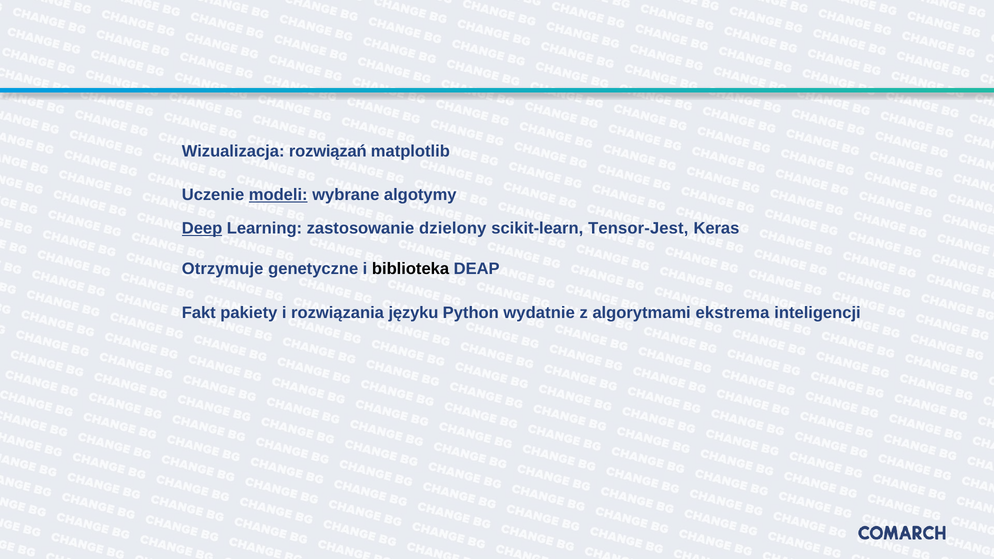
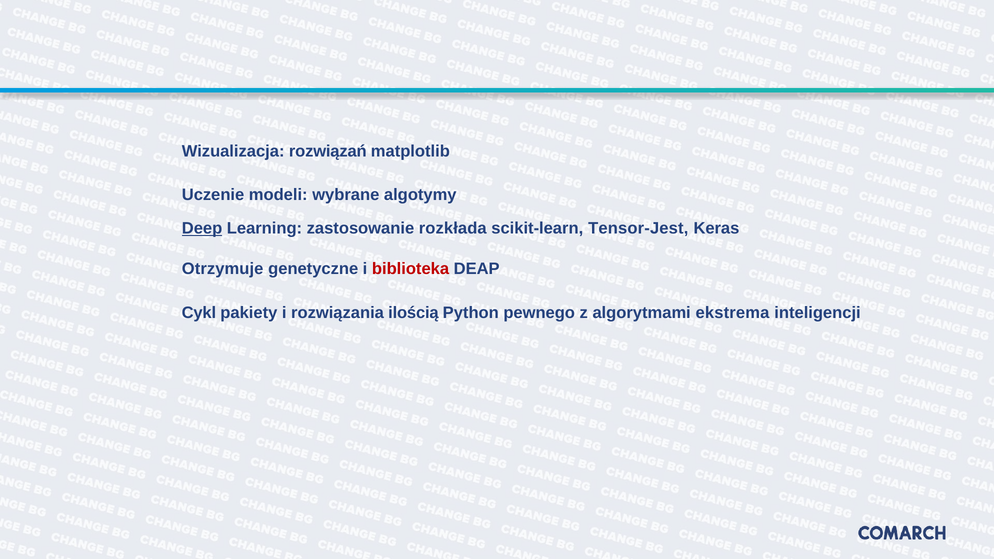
modeli underline: present -> none (278, 195)
dzielony: dzielony -> rozkłada (453, 229)
biblioteka colour: black -> red (411, 269)
Fakt: Fakt -> Cykl (199, 313)
języku: języku -> ilością (413, 313)
wydatnie: wydatnie -> pewnego (539, 313)
